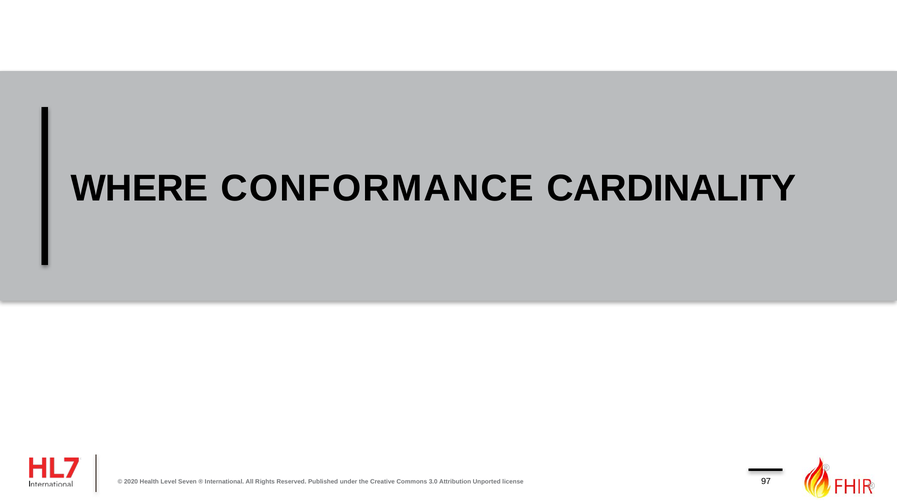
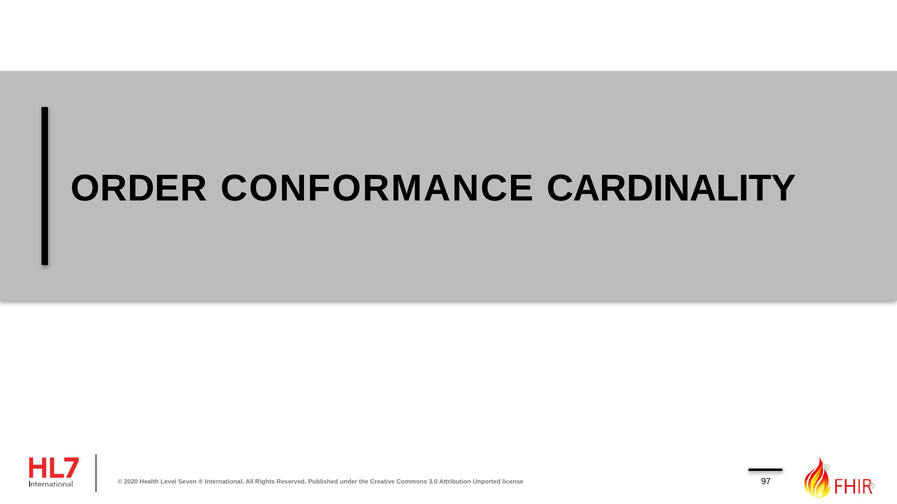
WHERE: WHERE -> ORDER (139, 189)
